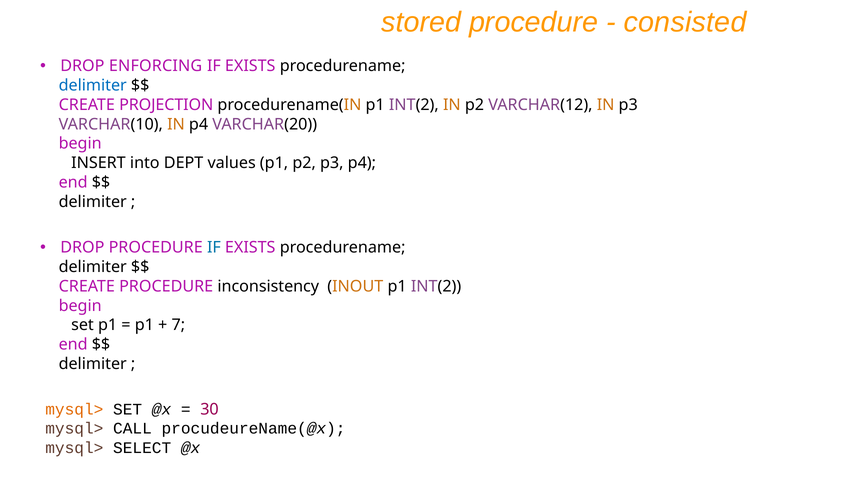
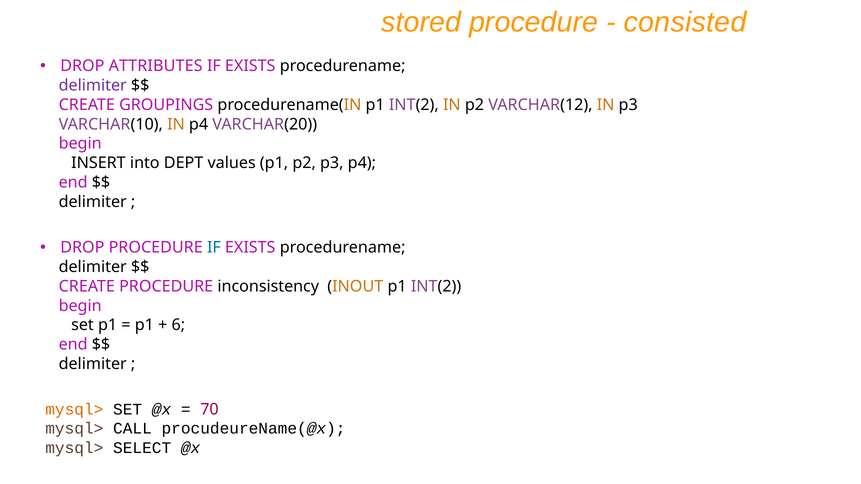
ENFORCING: ENFORCING -> ATTRIBUTES (156, 66)
delimiter colour: blue -> purple (93, 86)
PROJECTION: PROJECTION -> GROUPINGS (166, 105)
7: 7 -> 6 (178, 325)
30: 30 -> 70 (209, 410)
